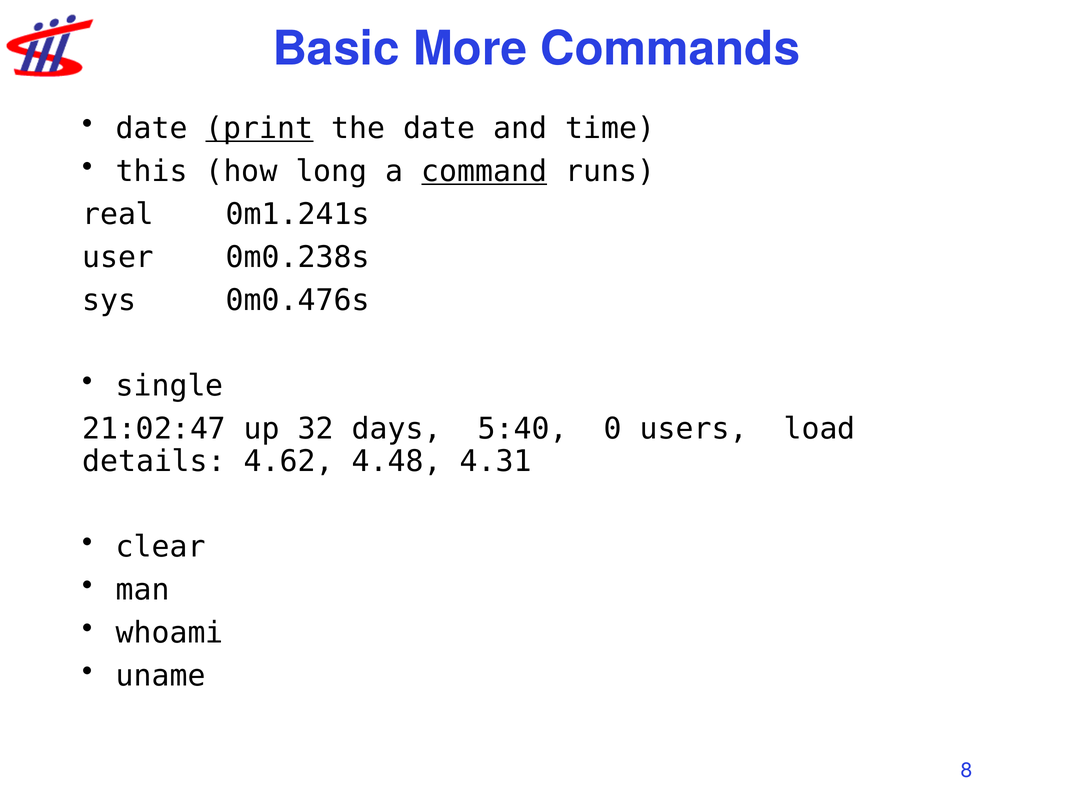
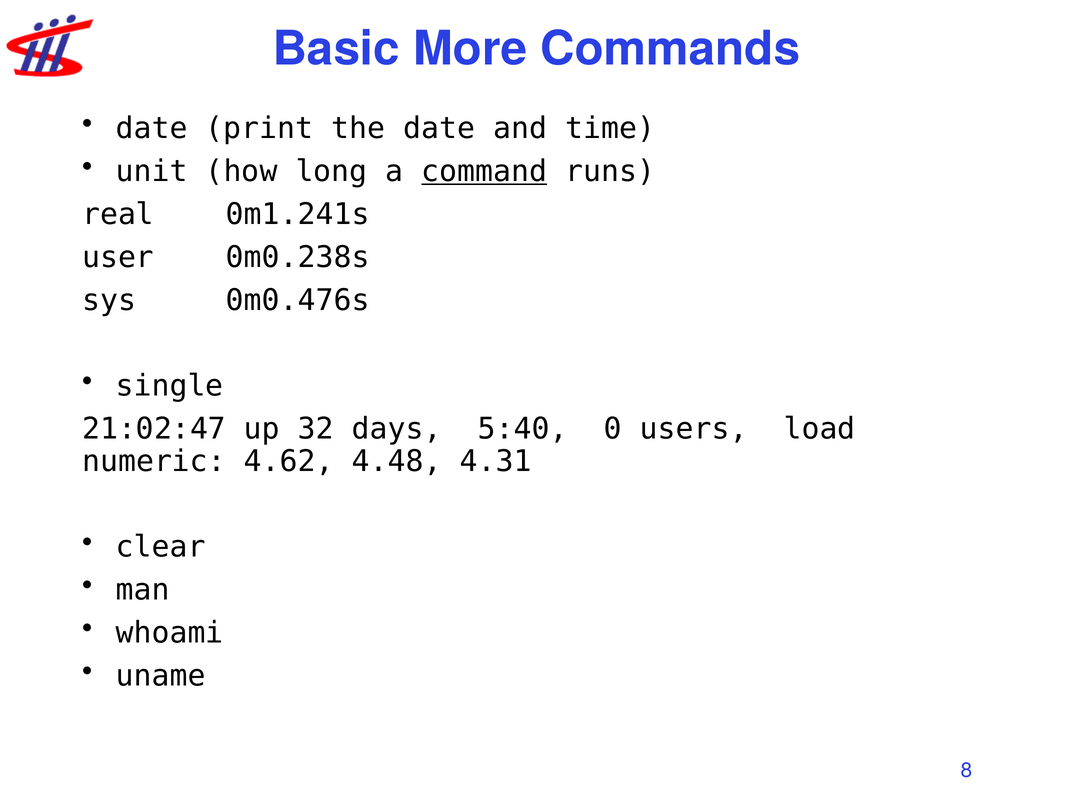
print underline: present -> none (259, 128)
this: this -> unit (152, 171)
details: details -> numeric (154, 461)
